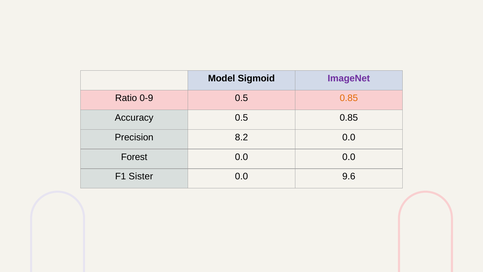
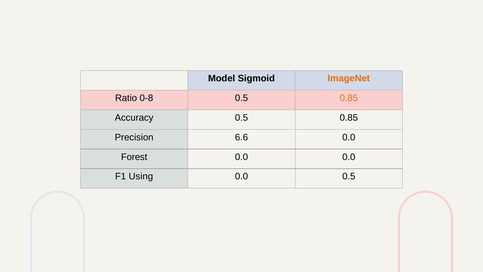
ImageNet colour: purple -> orange (349, 78)
0-9: 0-9 -> 0-8 (146, 98)
8.2: 8.2 -> 6.6 (241, 137)
Sister: Sister -> Using (141, 176)
0.0 9.6: 9.6 -> 0.5 (349, 176)
